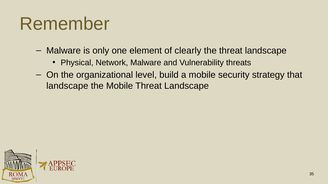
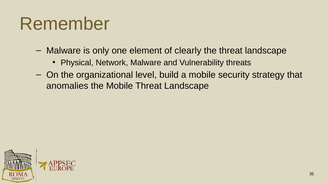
landscape: landscape -> anomalies (67, 86)
